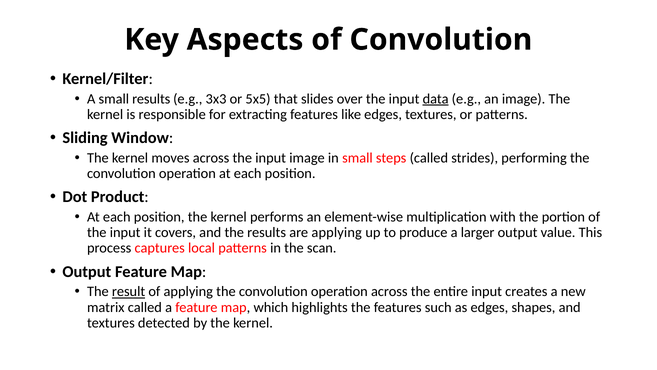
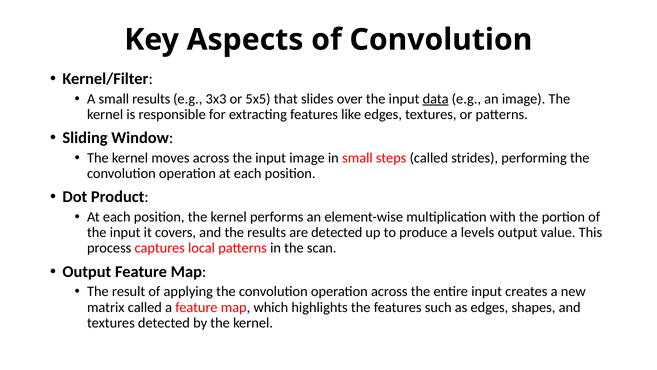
are applying: applying -> detected (337, 232)
larger: larger -> levels (478, 232)
result underline: present -> none (129, 291)
